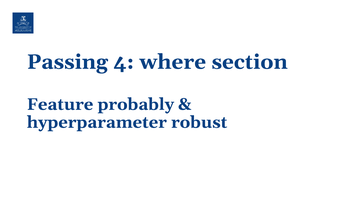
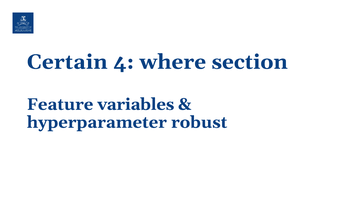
Passing: Passing -> Certain (67, 62)
probably: probably -> variables (136, 104)
